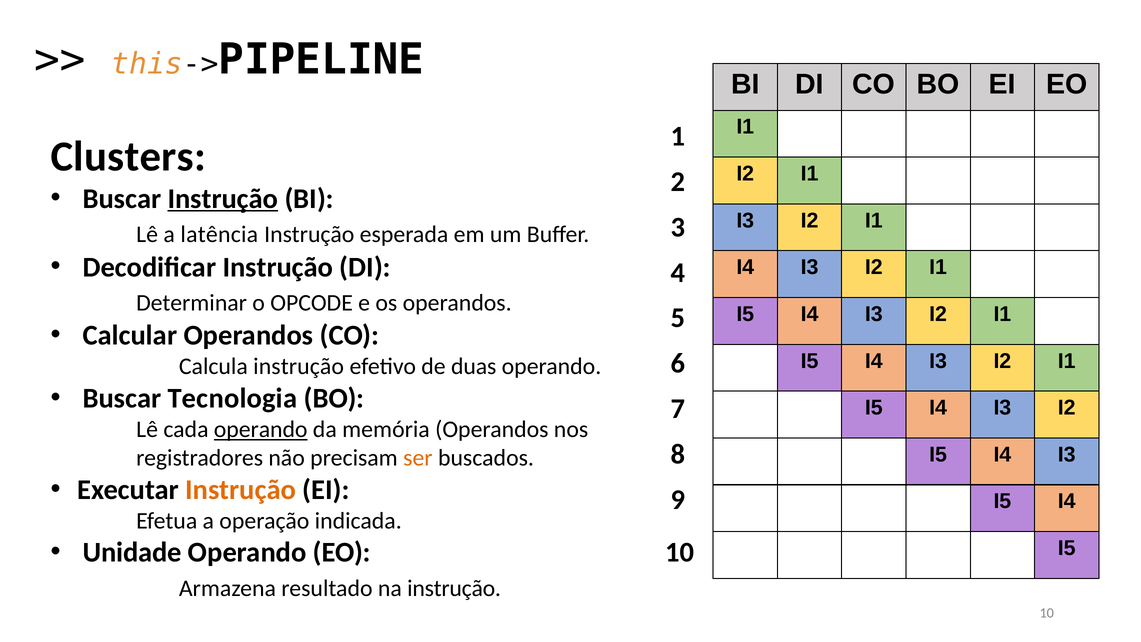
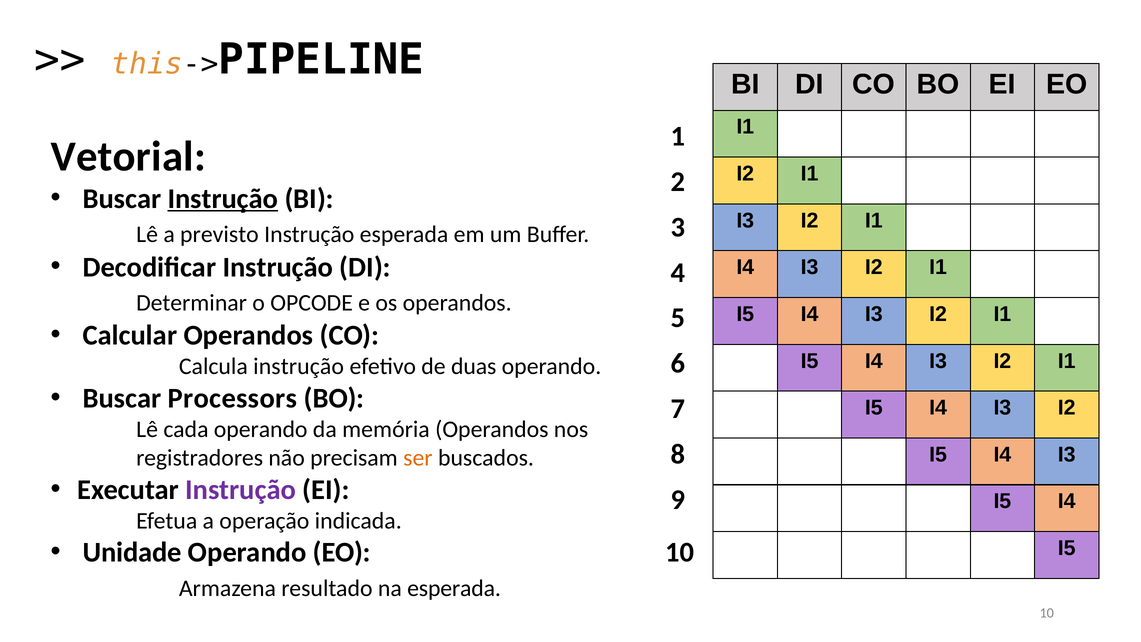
Clusters: Clusters -> Vetorial (128, 157)
latência: latência -> previsto (219, 234)
Tecnologia: Tecnologia -> Processors (232, 398)
operando underline: present -> none (261, 429)
Instrução colour: orange -> purple (241, 490)
na instrução: instrução -> esperada (454, 588)
